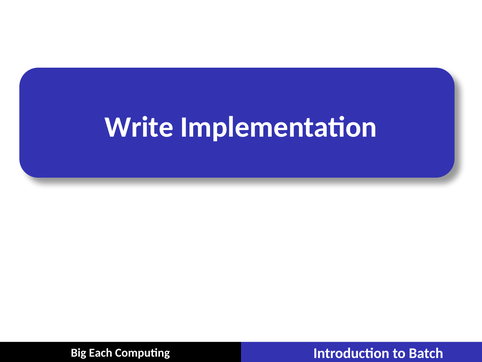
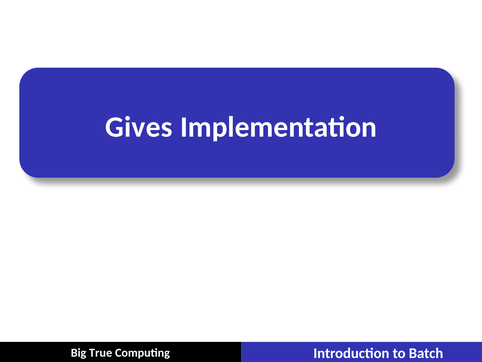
Write: Write -> Gives (139, 127)
Each: Each -> True (101, 352)
